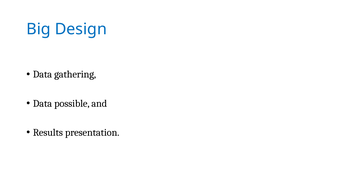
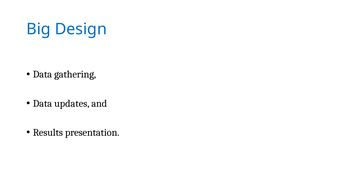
possible: possible -> updates (72, 104)
